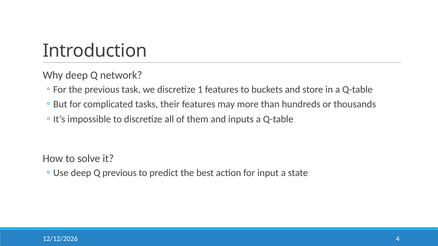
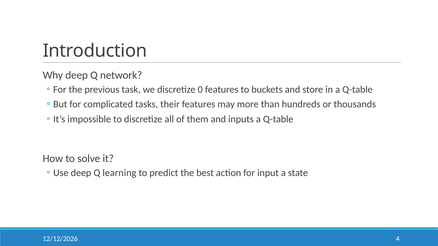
1: 1 -> 0 (200, 90)
Q previous: previous -> learning (119, 173)
